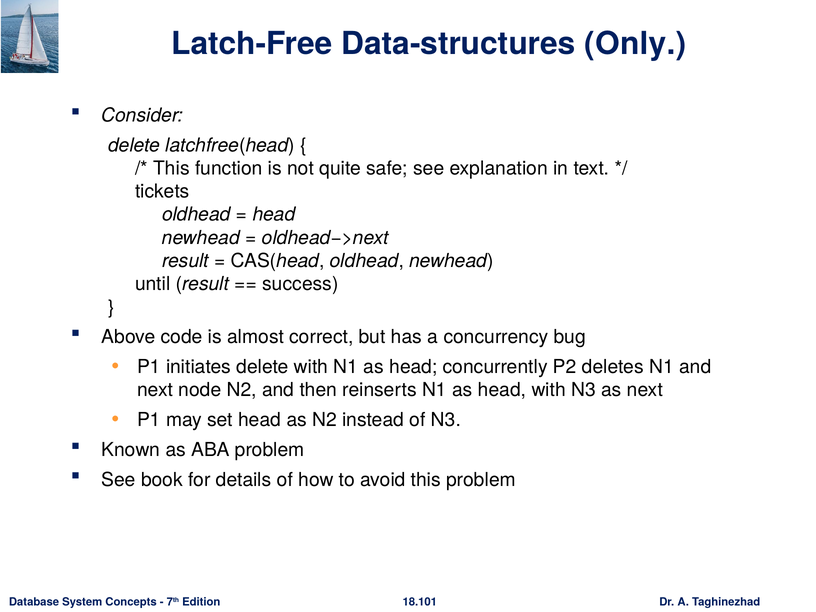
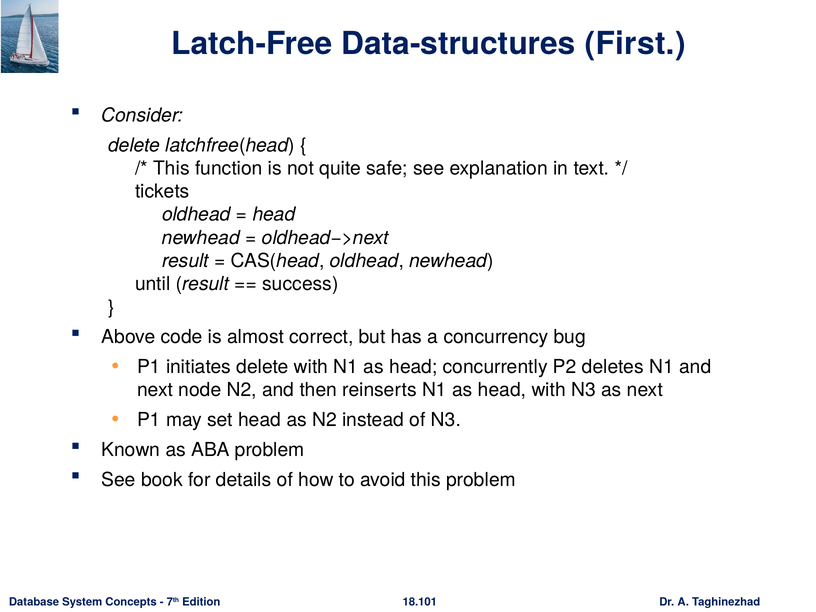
Only: Only -> First (635, 44)
